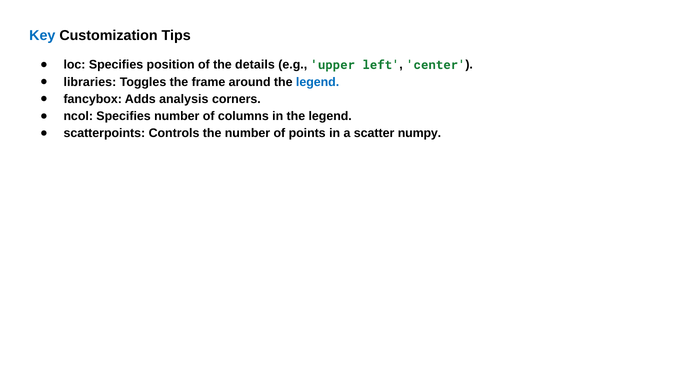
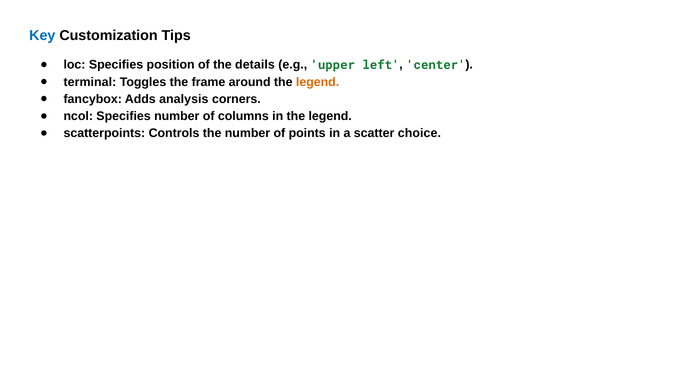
libraries: libraries -> terminal (90, 82)
legend colour: blue -> orange (318, 82)
numpy: numpy -> choice (419, 133)
